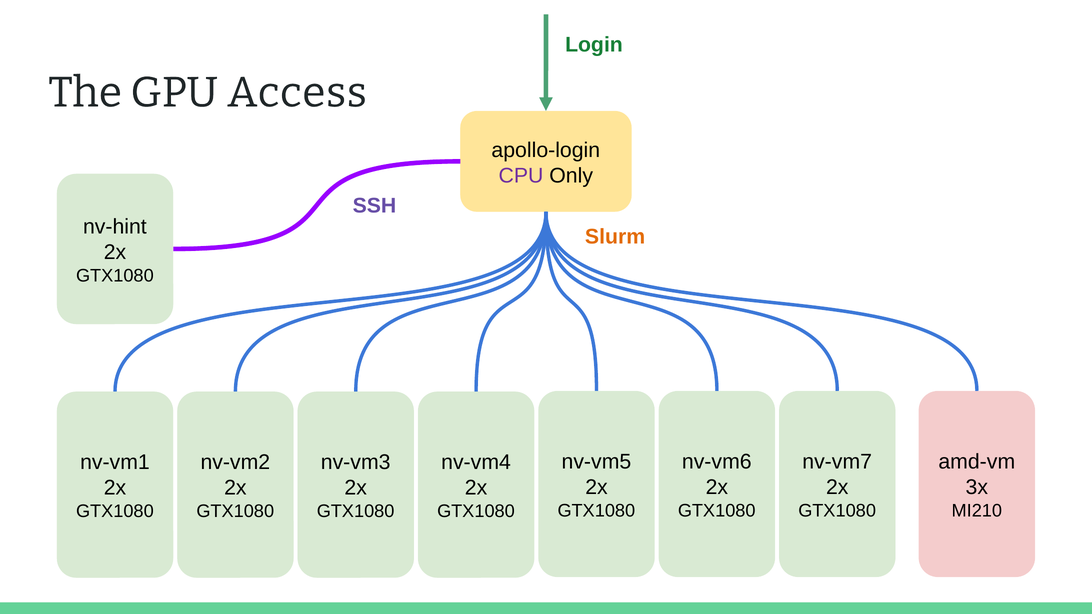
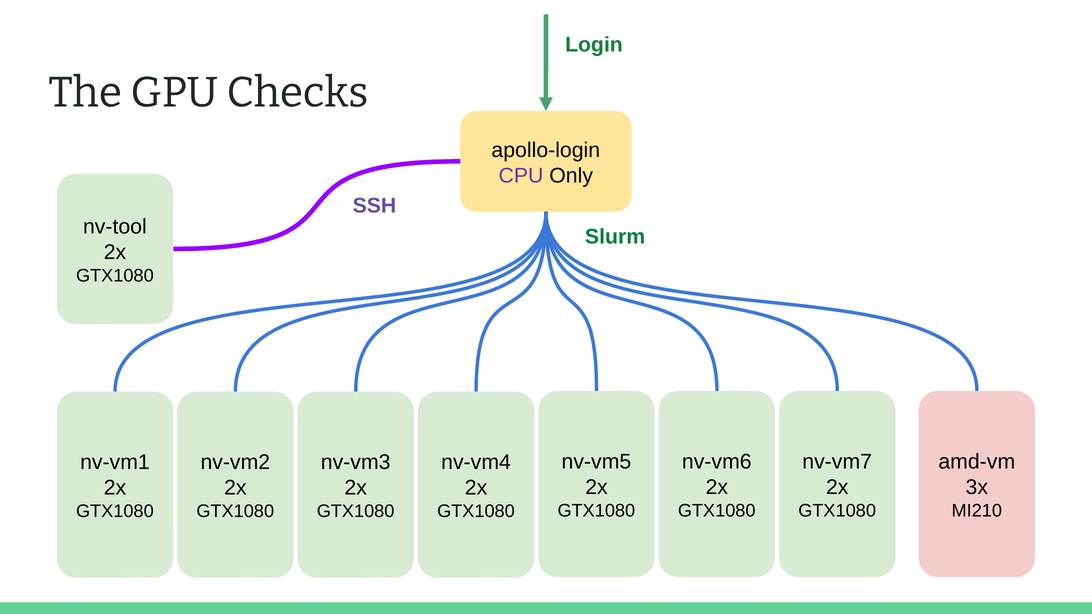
Access: Access -> Checks (297, 93)
nv-hint: nv-hint -> nv-tool (115, 227)
Slurm colour: orange -> green (615, 237)
